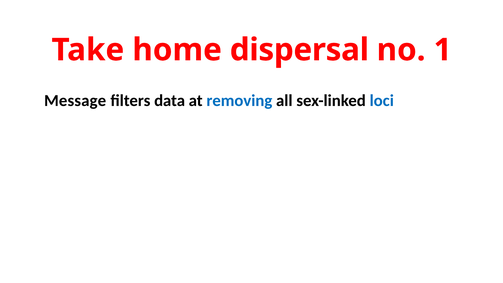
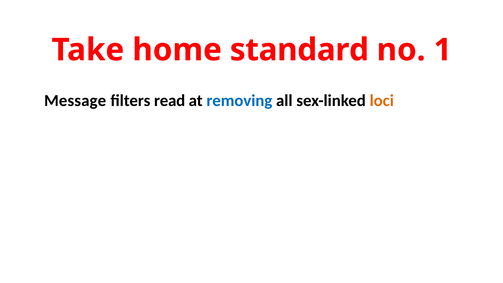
dispersal: dispersal -> standard (299, 50)
data: data -> read (170, 101)
loci colour: blue -> orange (382, 101)
